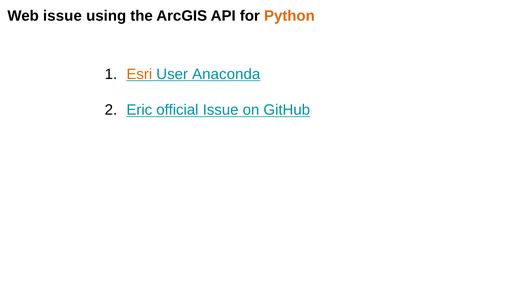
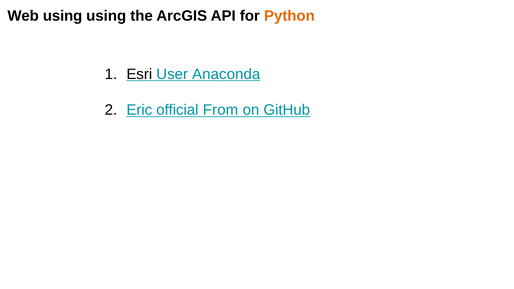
Web issue: issue -> using (63, 16)
Esri colour: orange -> black (139, 74)
official Issue: Issue -> From (221, 110)
